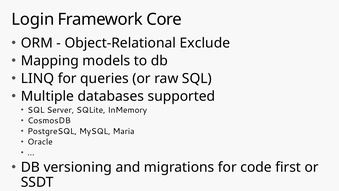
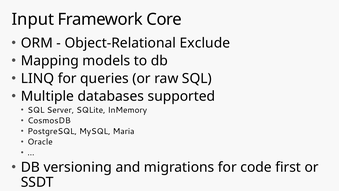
Login: Login -> Input (33, 19)
